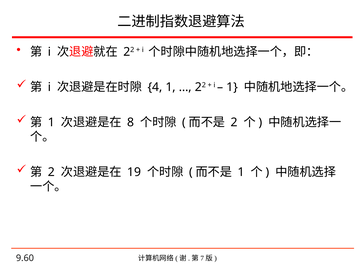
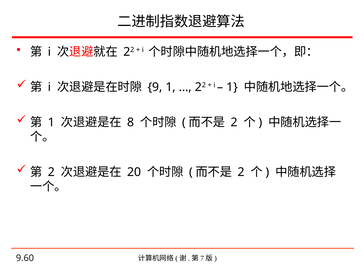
4: 4 -> 9 (155, 87)
19: 19 -> 20 (134, 172)
1: 1 -> 2 (241, 172)
